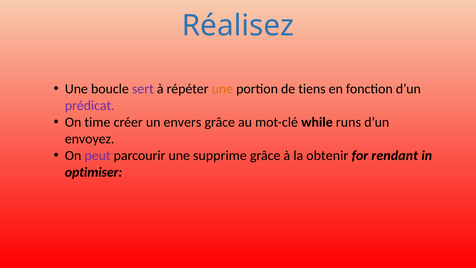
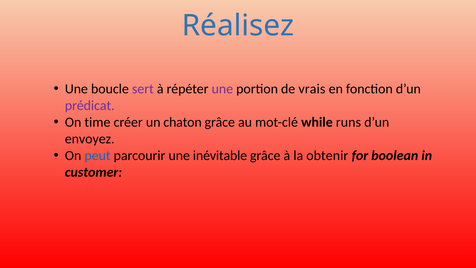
une colour: orange -> purple (222, 89)
tiens: tiens -> vrais (312, 89)
envers: envers -> chaton (183, 122)
peut colour: purple -> blue (97, 155)
supprime: supprime -> inévitable (220, 155)
rendant: rendant -> boolean (395, 155)
optimiser: optimiser -> customer (93, 172)
